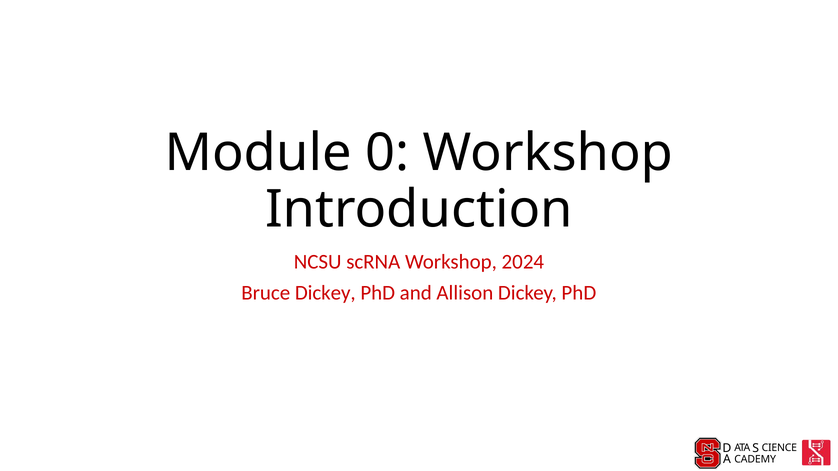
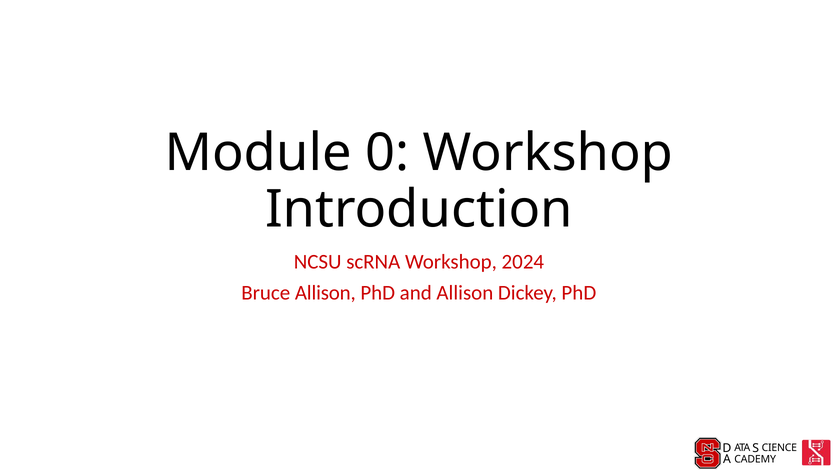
Bruce Dickey: Dickey -> Allison (325, 293)
